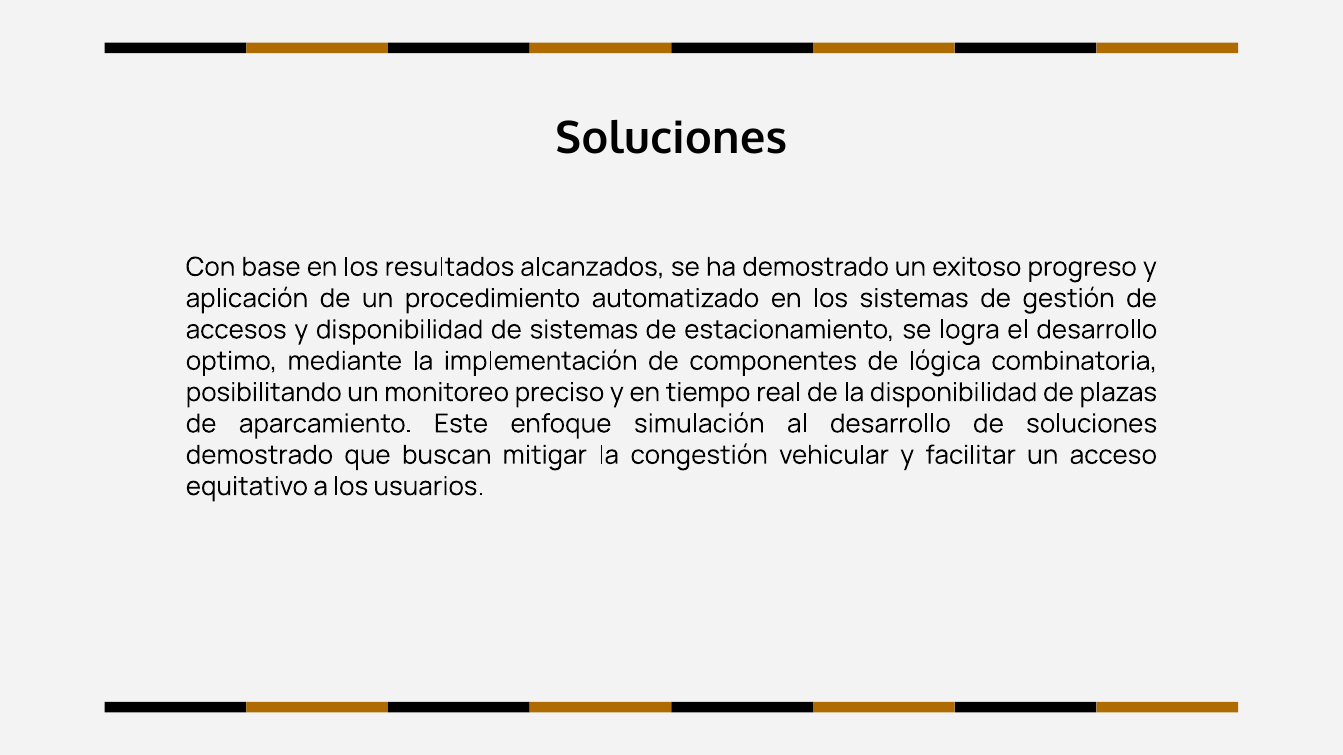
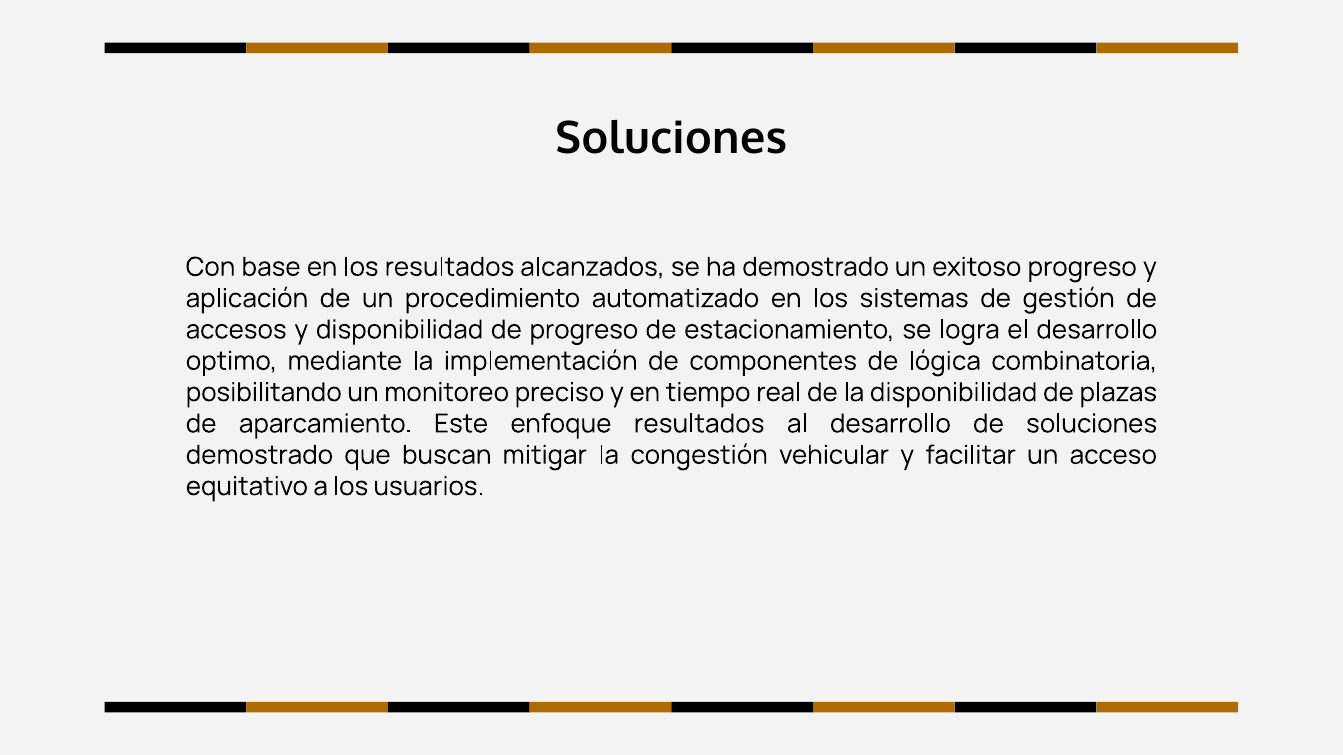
de sistemas: sistemas -> progreso (584, 330)
enfoque simulación: simulación -> resultados (699, 424)
